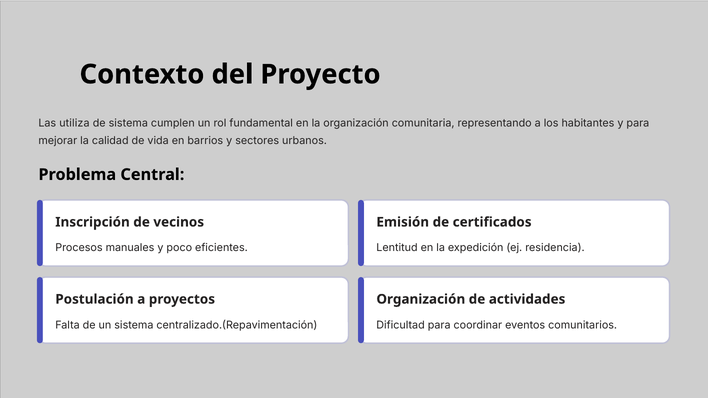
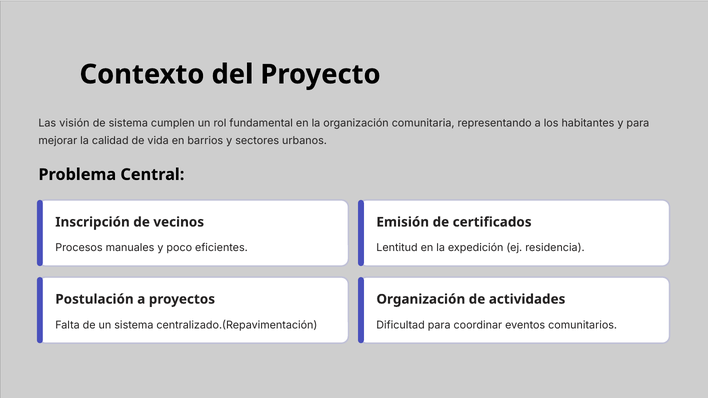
utiliza: utiliza -> visión (74, 123)
